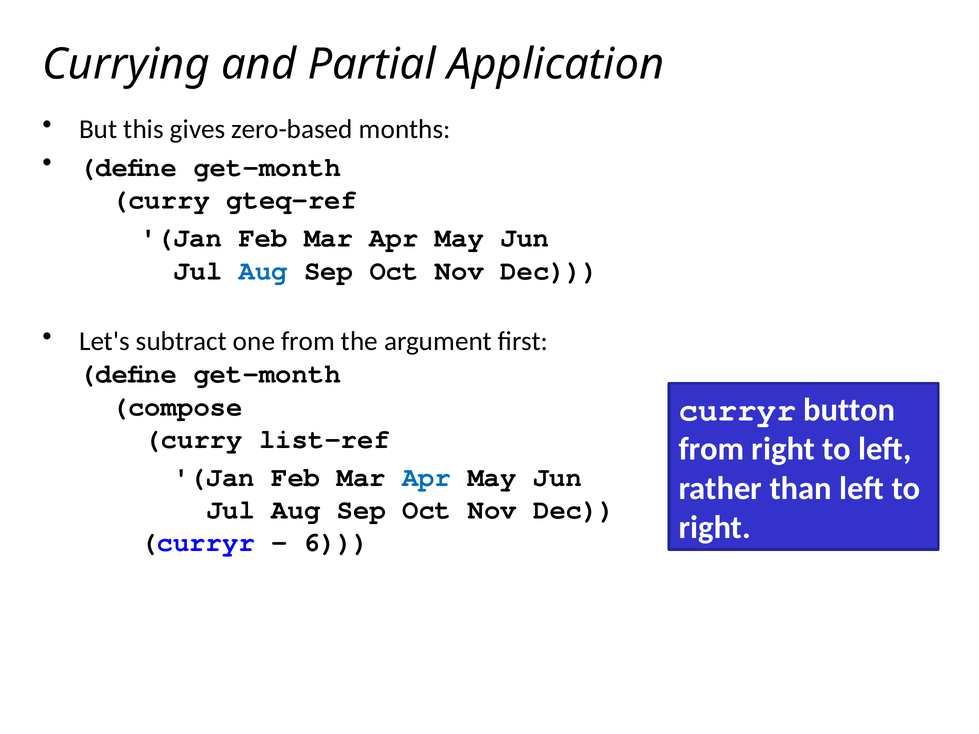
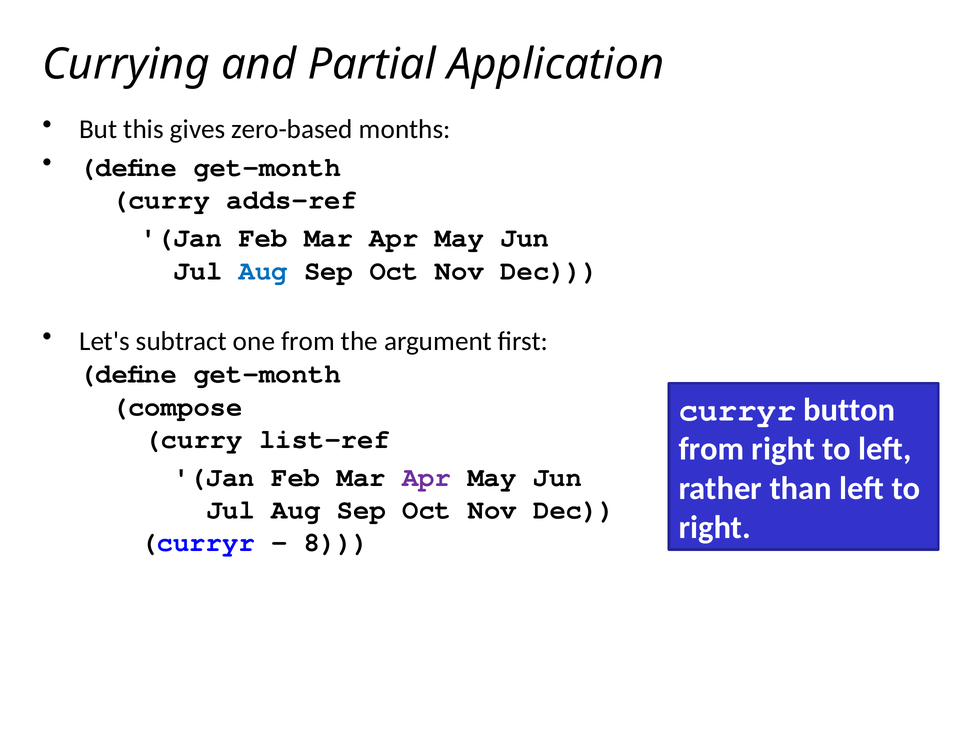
gteq-ref: gteq-ref -> adds-ref (292, 200)
Apr colour: blue -> purple (427, 477)
6: 6 -> 8 (337, 543)
